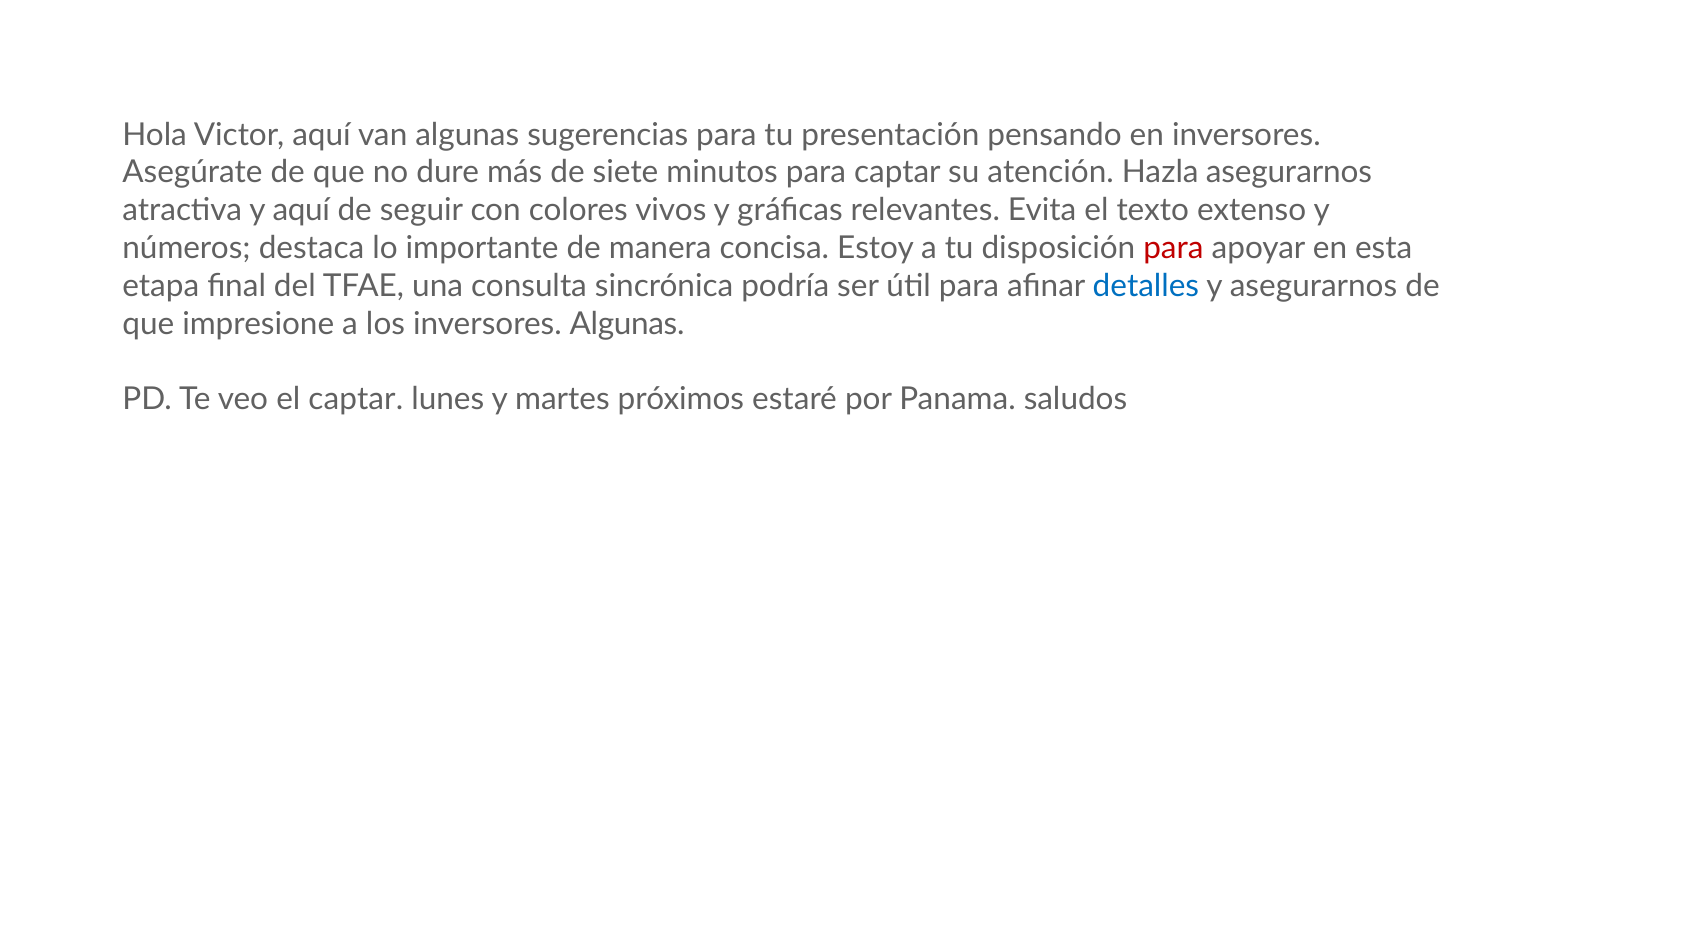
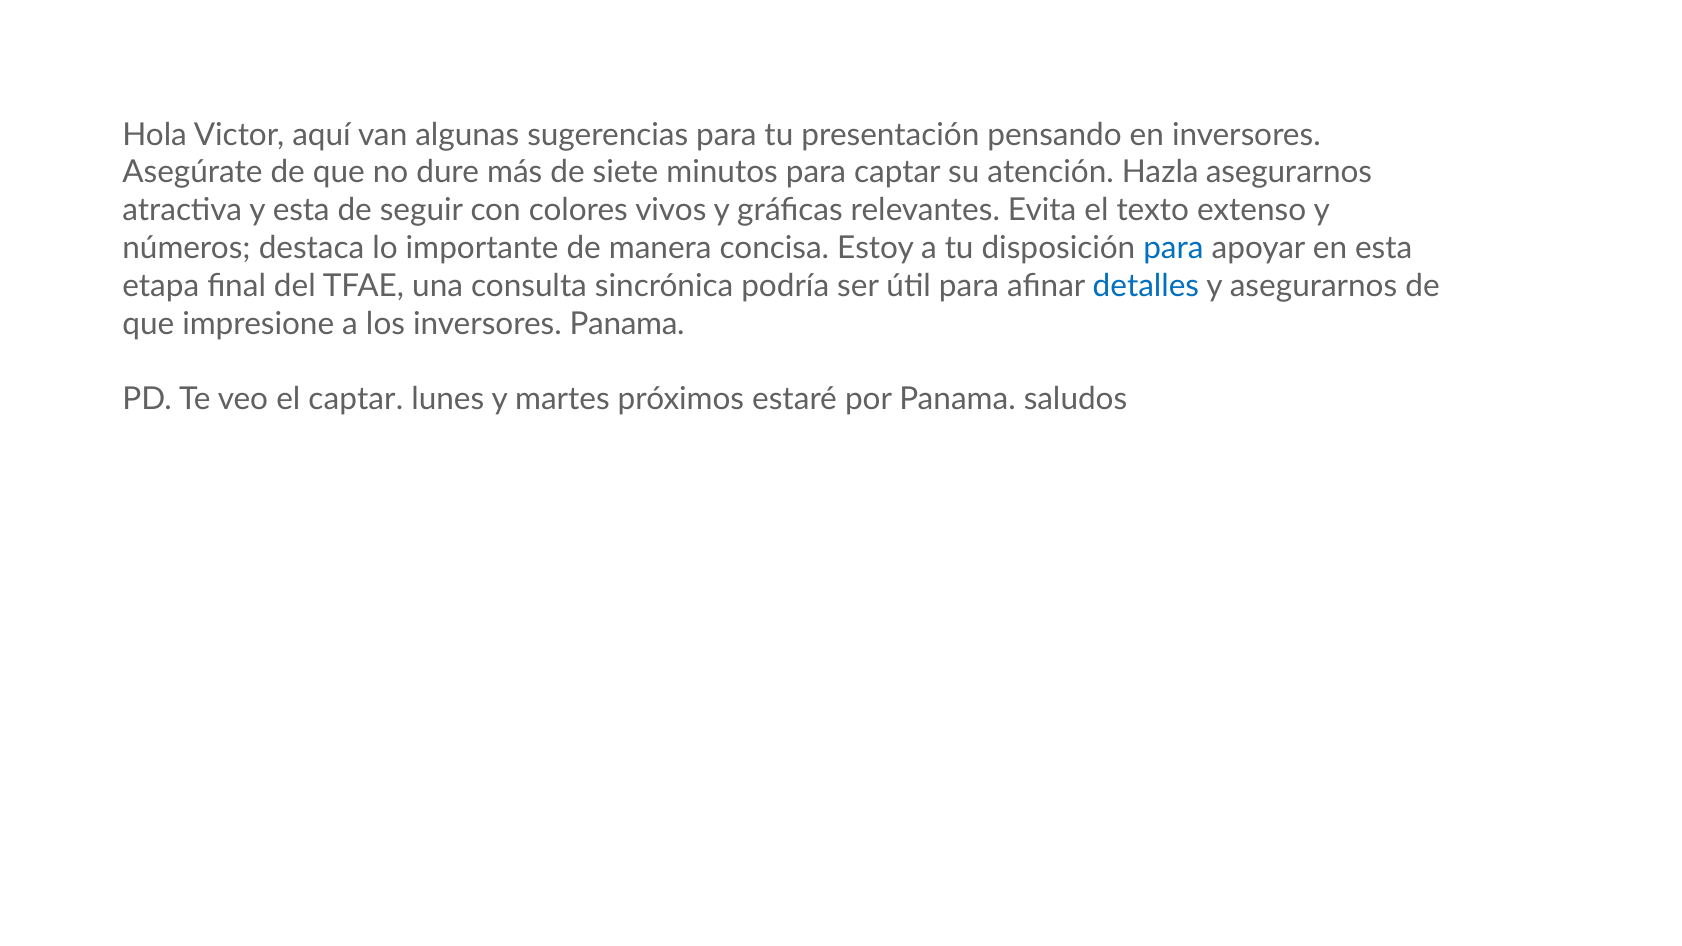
y aquí: aquí -> esta (301, 210)
para colour: red -> blue (1173, 248)
inversores Algunas: Algunas -> Panama (627, 324)
